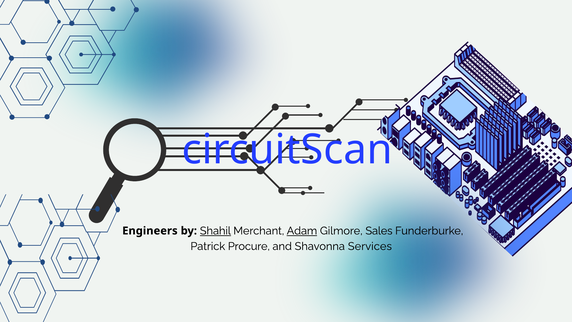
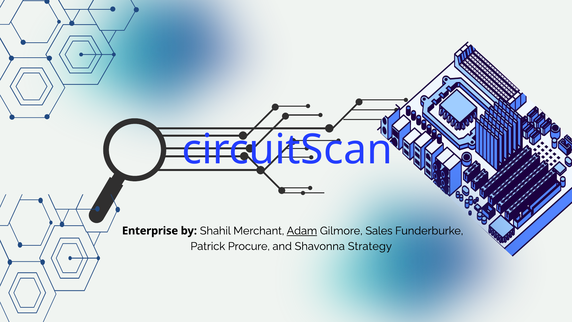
Engineers: Engineers -> Enterprise (150, 231)
Shahil underline: present -> none (215, 231)
Services: Services -> Strategy (370, 246)
